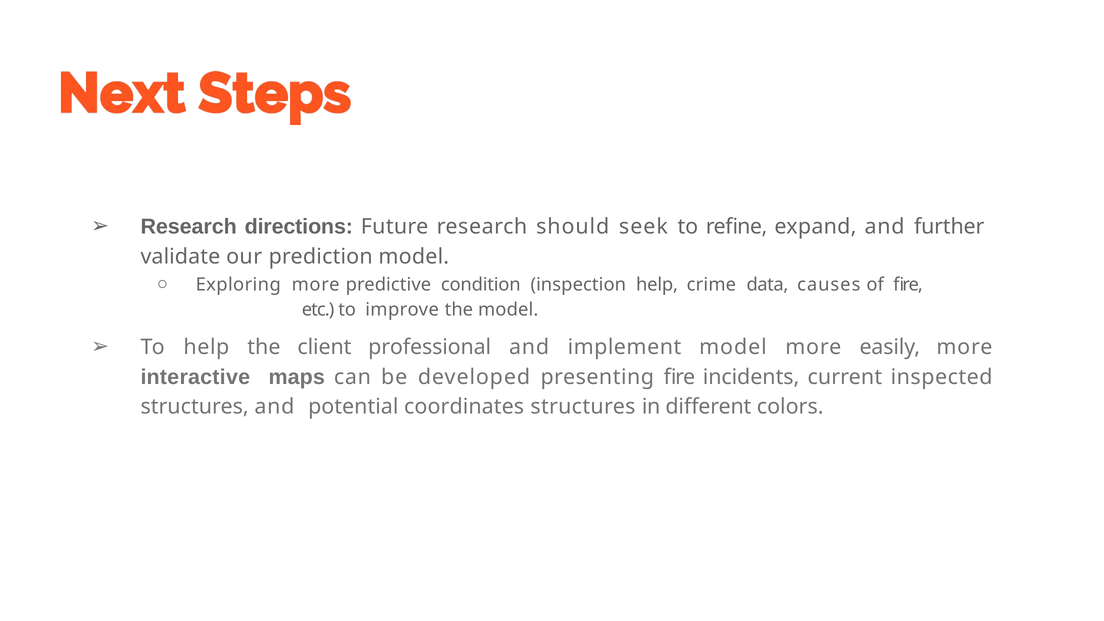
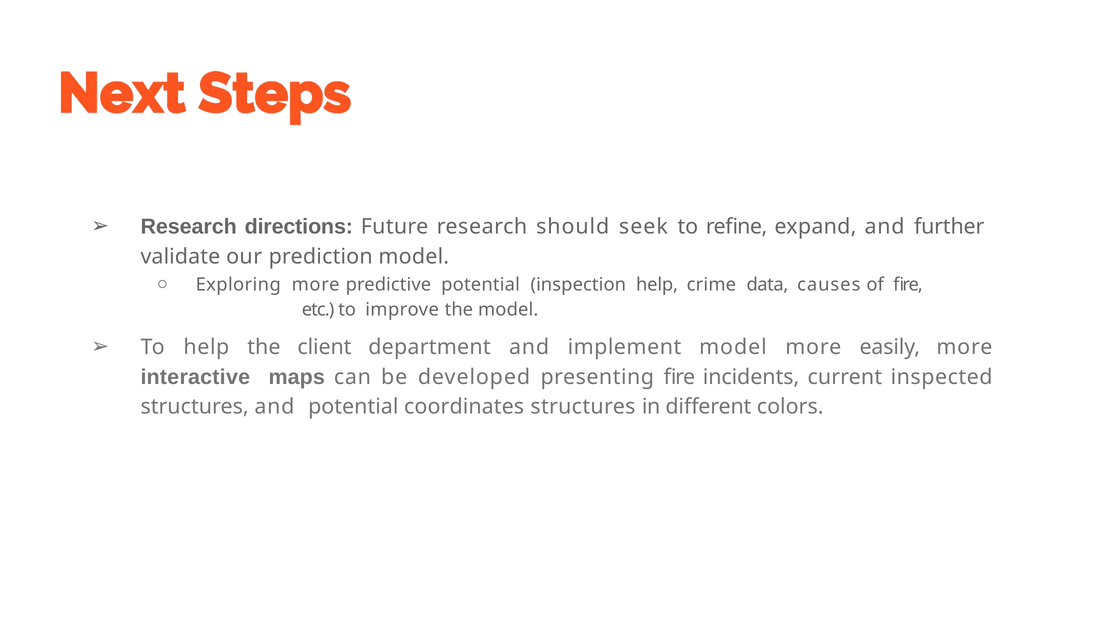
predictive condition: condition -> potential (481, 285)
professional: professional -> department (429, 347)
